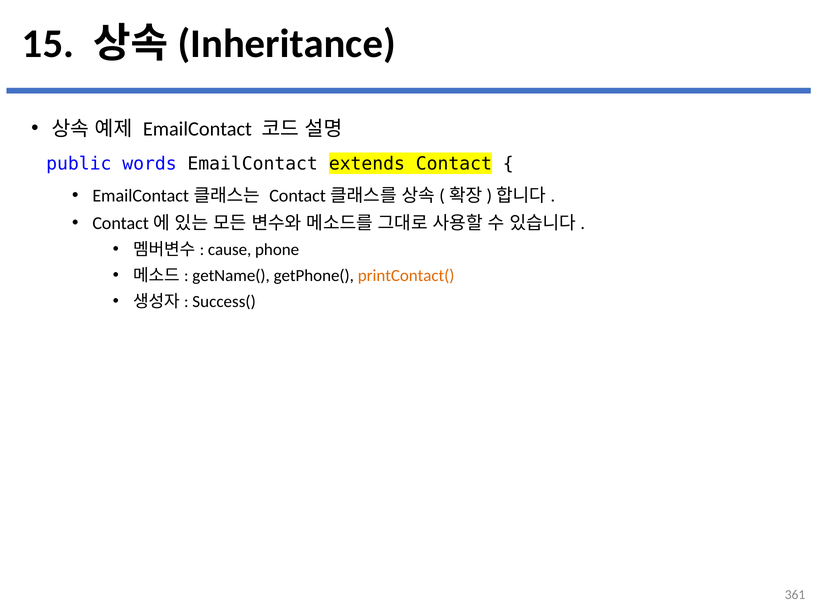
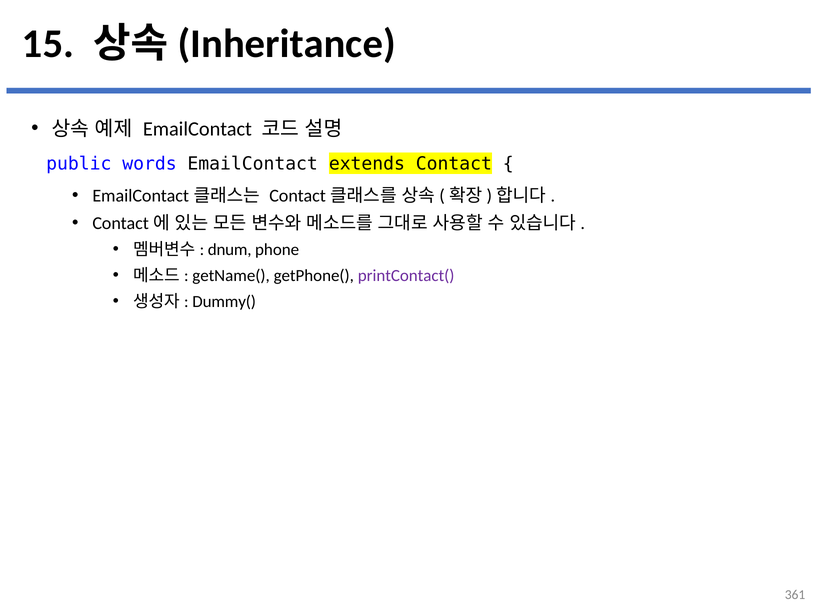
cause: cause -> dnum (230, 250)
printContact( colour: orange -> purple (406, 276)
Success(: Success( -> Dummy( (224, 302)
